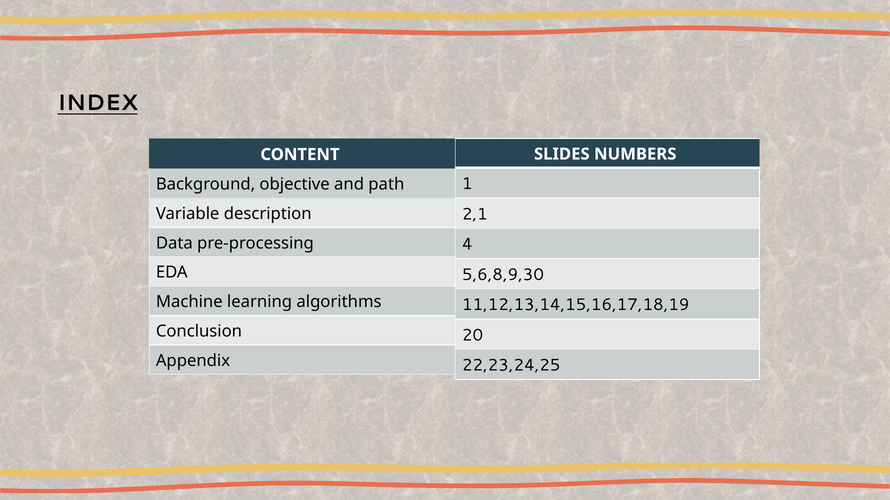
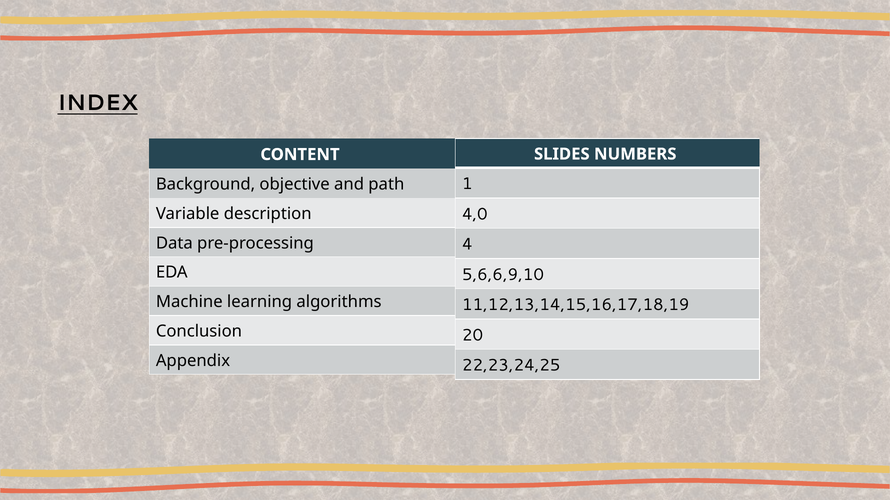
2,1: 2,1 -> 4,0 (475, 214)
5,6,8,9,30: 5,6,8,9,30 -> 5,6,6,9,10 (503, 275)
